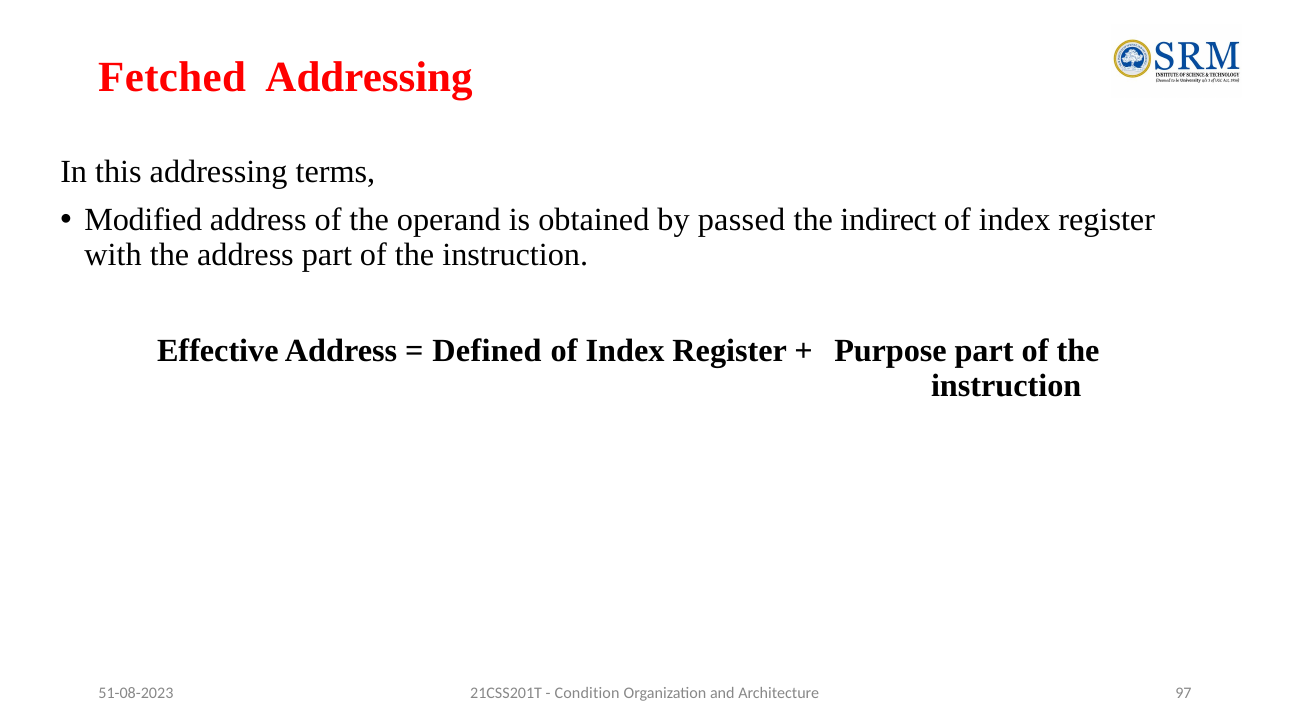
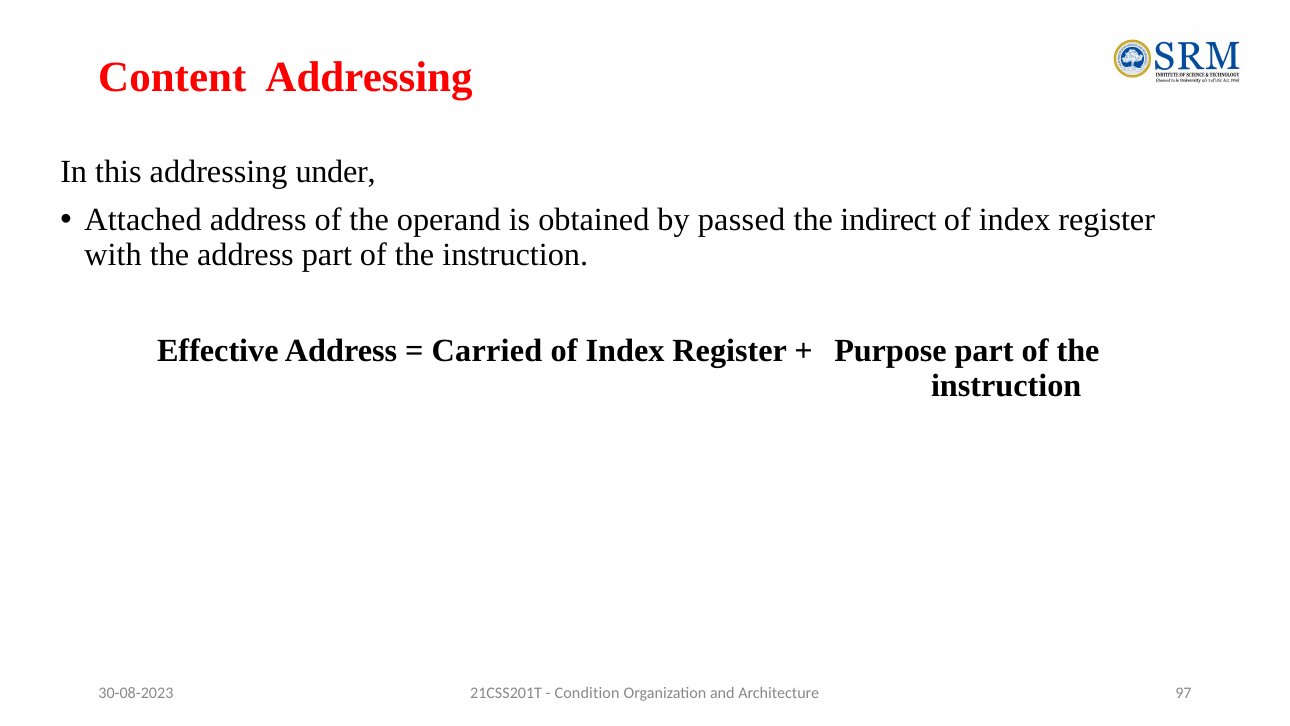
Fetched: Fetched -> Content (172, 77)
terms: terms -> under (336, 171)
Modified: Modified -> Attached (143, 220)
Defined: Defined -> Carried (487, 351)
51-08-2023: 51-08-2023 -> 30-08-2023 (136, 693)
